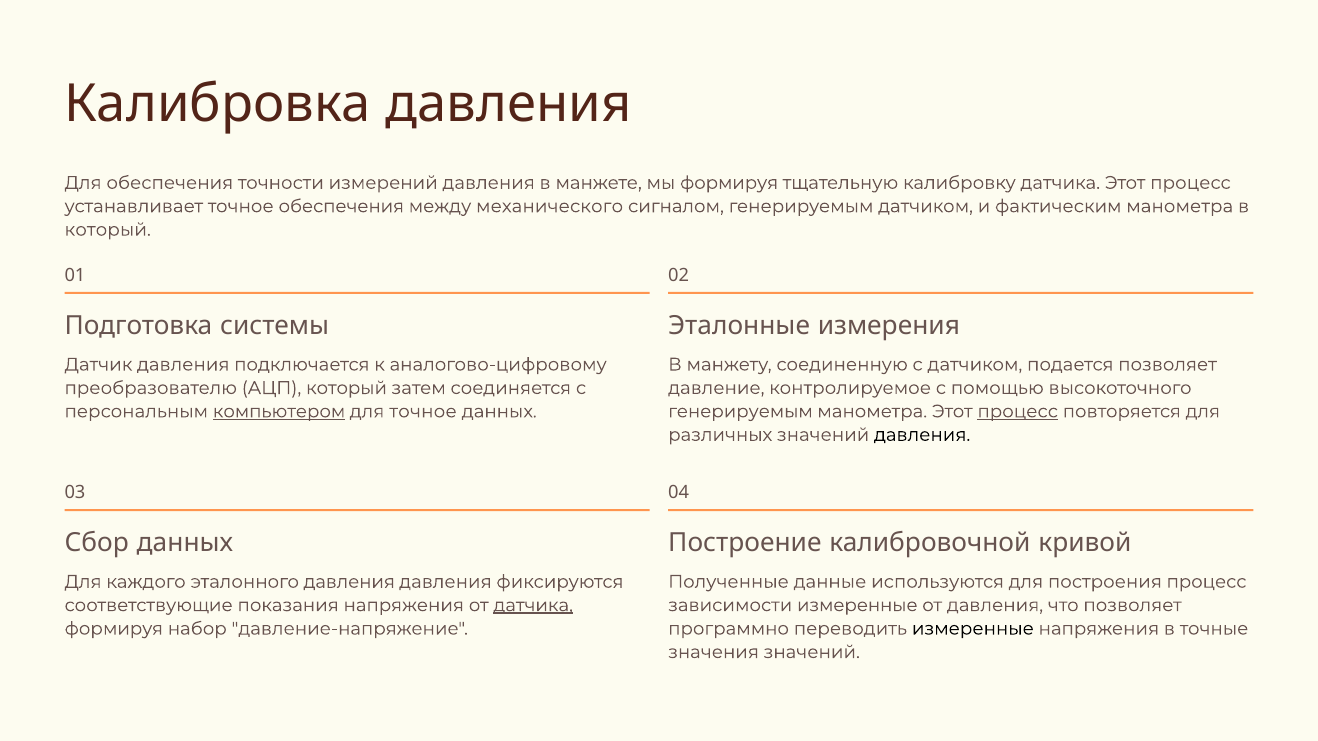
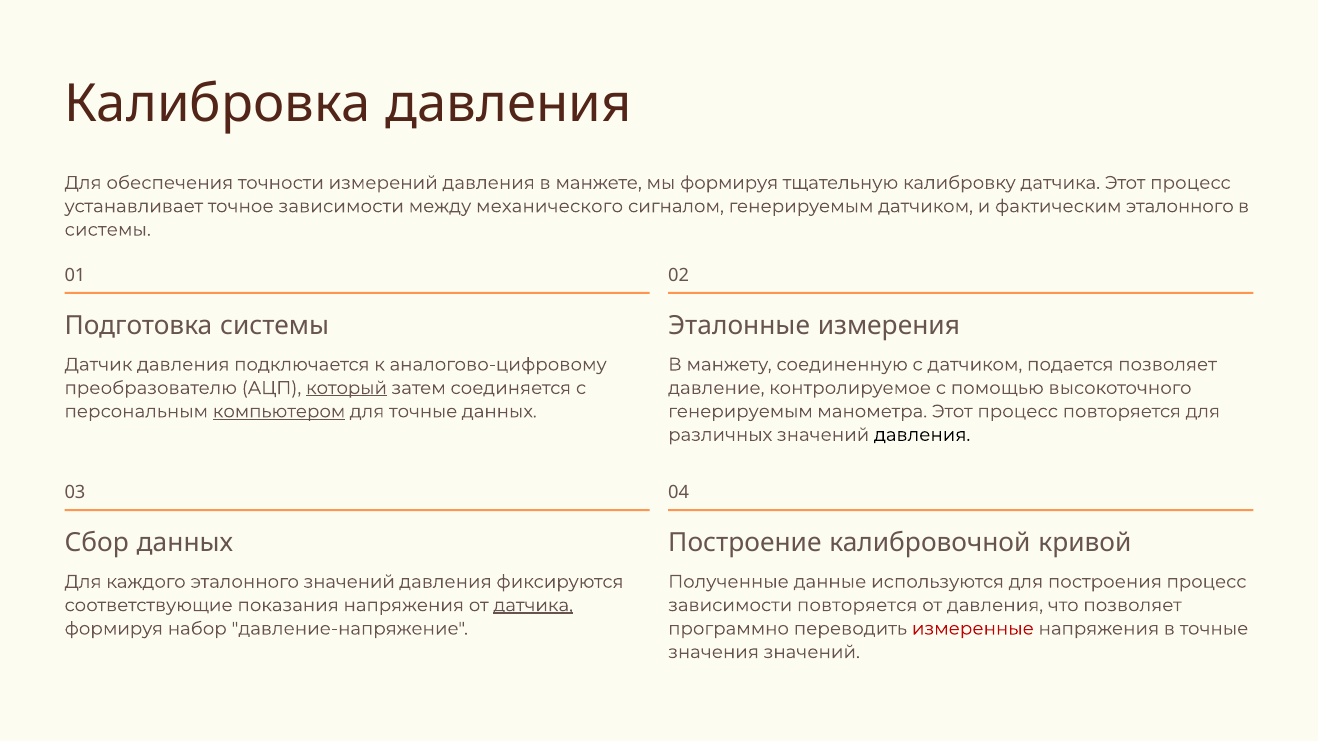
точное обеспечения: обеспечения -> зависимости (341, 206)
фактическим манометра: манометра -> эталонного (1180, 206)
который: который -> системы (108, 230)
который underline: none -> present (347, 388)
для точное: точное -> точные (423, 412)
процесс underline: present -> none (1018, 412)
эталонного давления: давления -> значений (349, 582)
зависимости измеренные: измеренные -> повторяется (857, 605)
измеренные colour: black -> red (973, 629)
